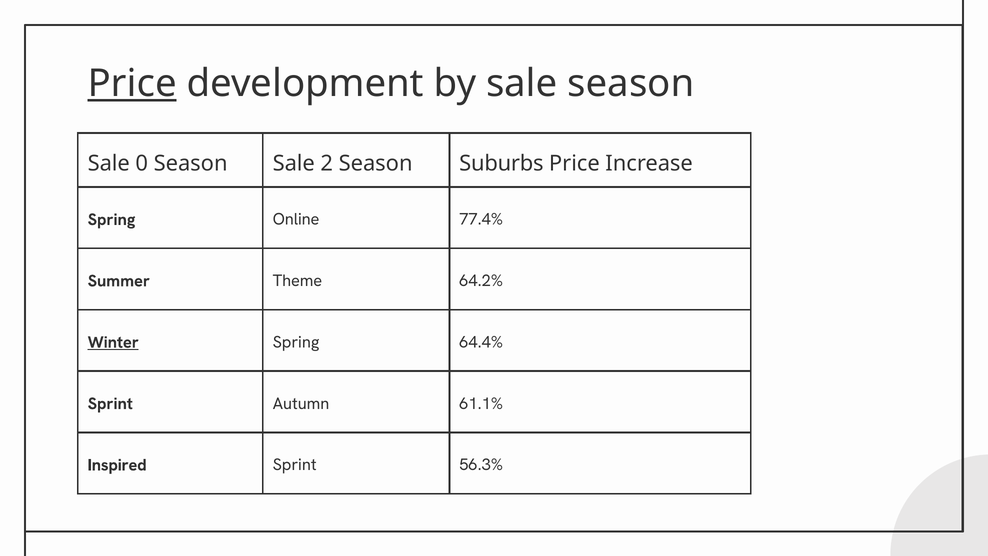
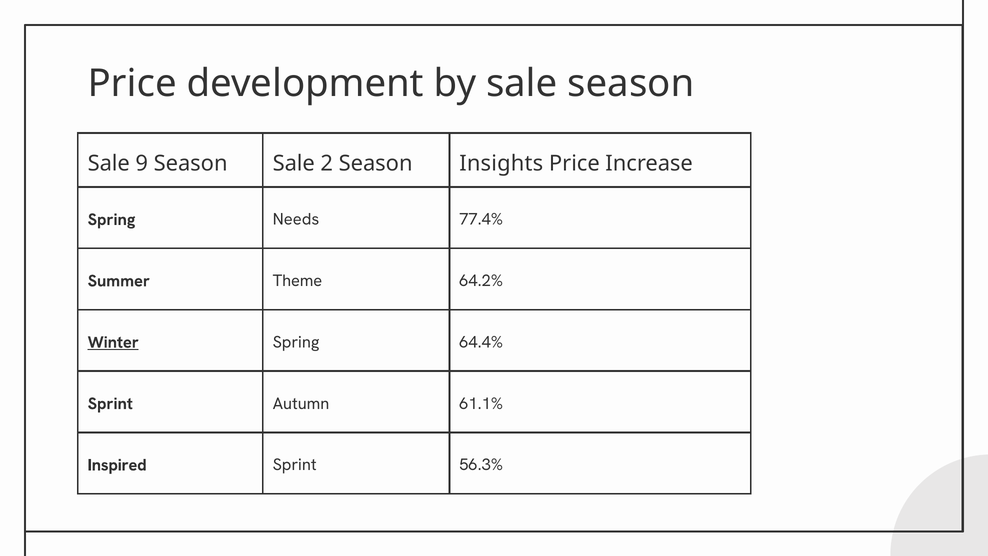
Price underline: present -> none (132, 84)
0: 0 -> 9 (142, 163)
Suburbs: Suburbs -> Insights (501, 163)
Online: Online -> Needs (296, 219)
